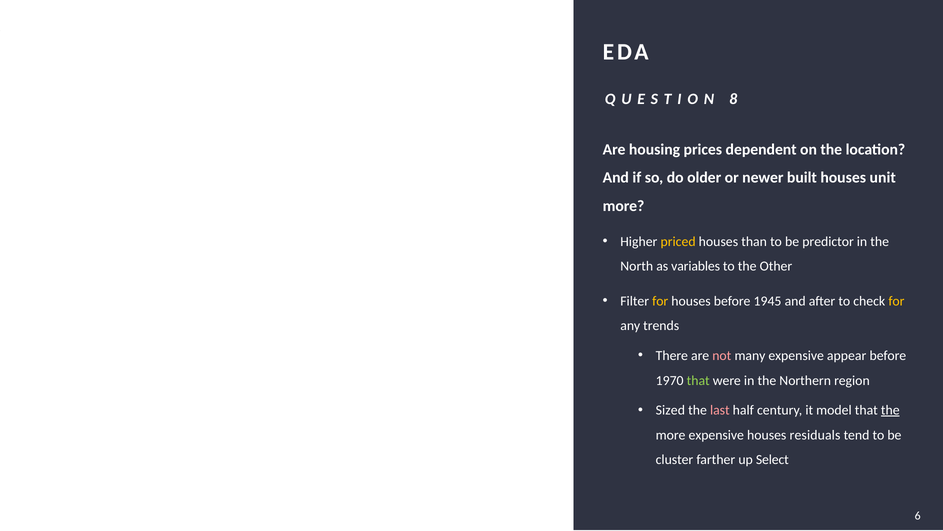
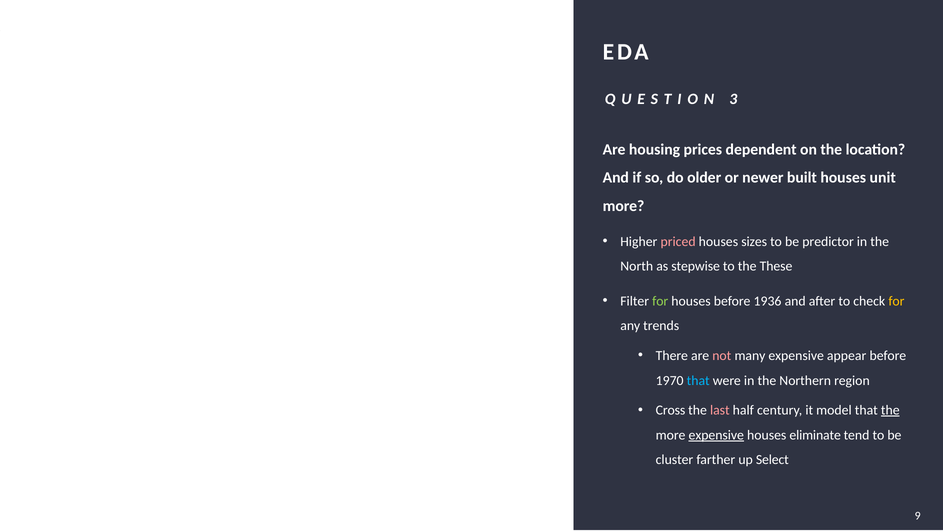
8: 8 -> 3 (733, 99)
priced colour: yellow -> pink (678, 241)
than: than -> sizes (754, 241)
variables: variables -> stepwise (696, 266)
Other: Other -> These (776, 266)
for colour: yellow -> light green (660, 301)
1945: 1945 -> 1936 (768, 301)
that colour: light green -> light blue (698, 380)
Sized: Sized -> Cross (670, 410)
expensive underline: none -> present (716, 435)
residuals: residuals -> eliminate (815, 435)
6: 6 -> 9 (918, 515)
